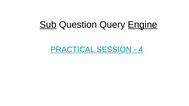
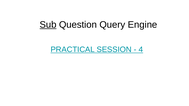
Engine underline: present -> none (143, 25)
